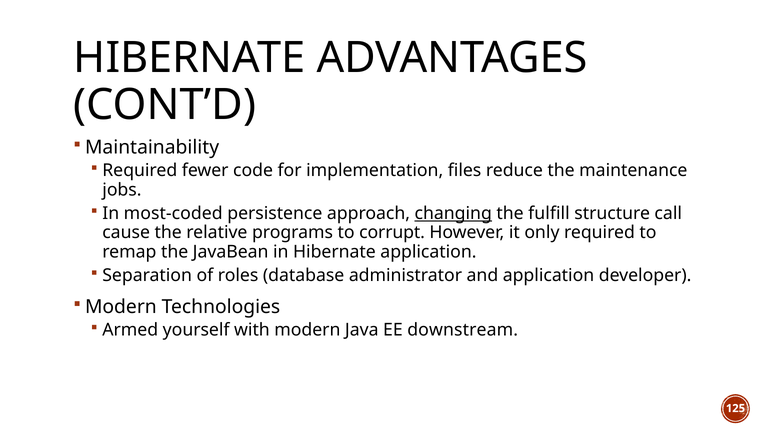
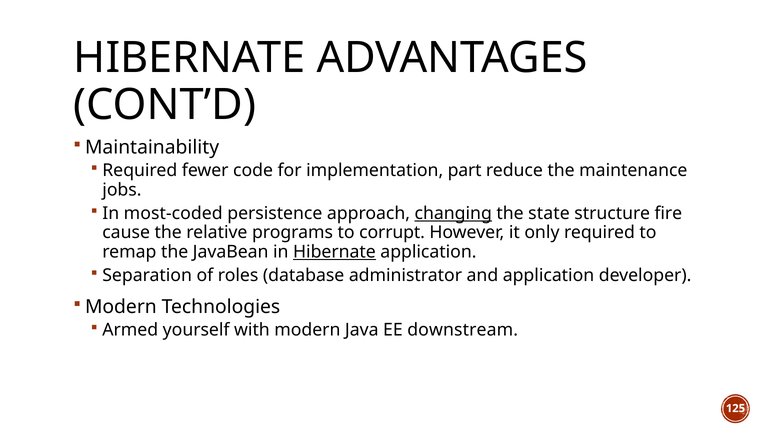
files: files -> part (465, 170)
fulfill: fulfill -> state (549, 213)
call: call -> fire (668, 213)
Hibernate underline: none -> present (334, 252)
